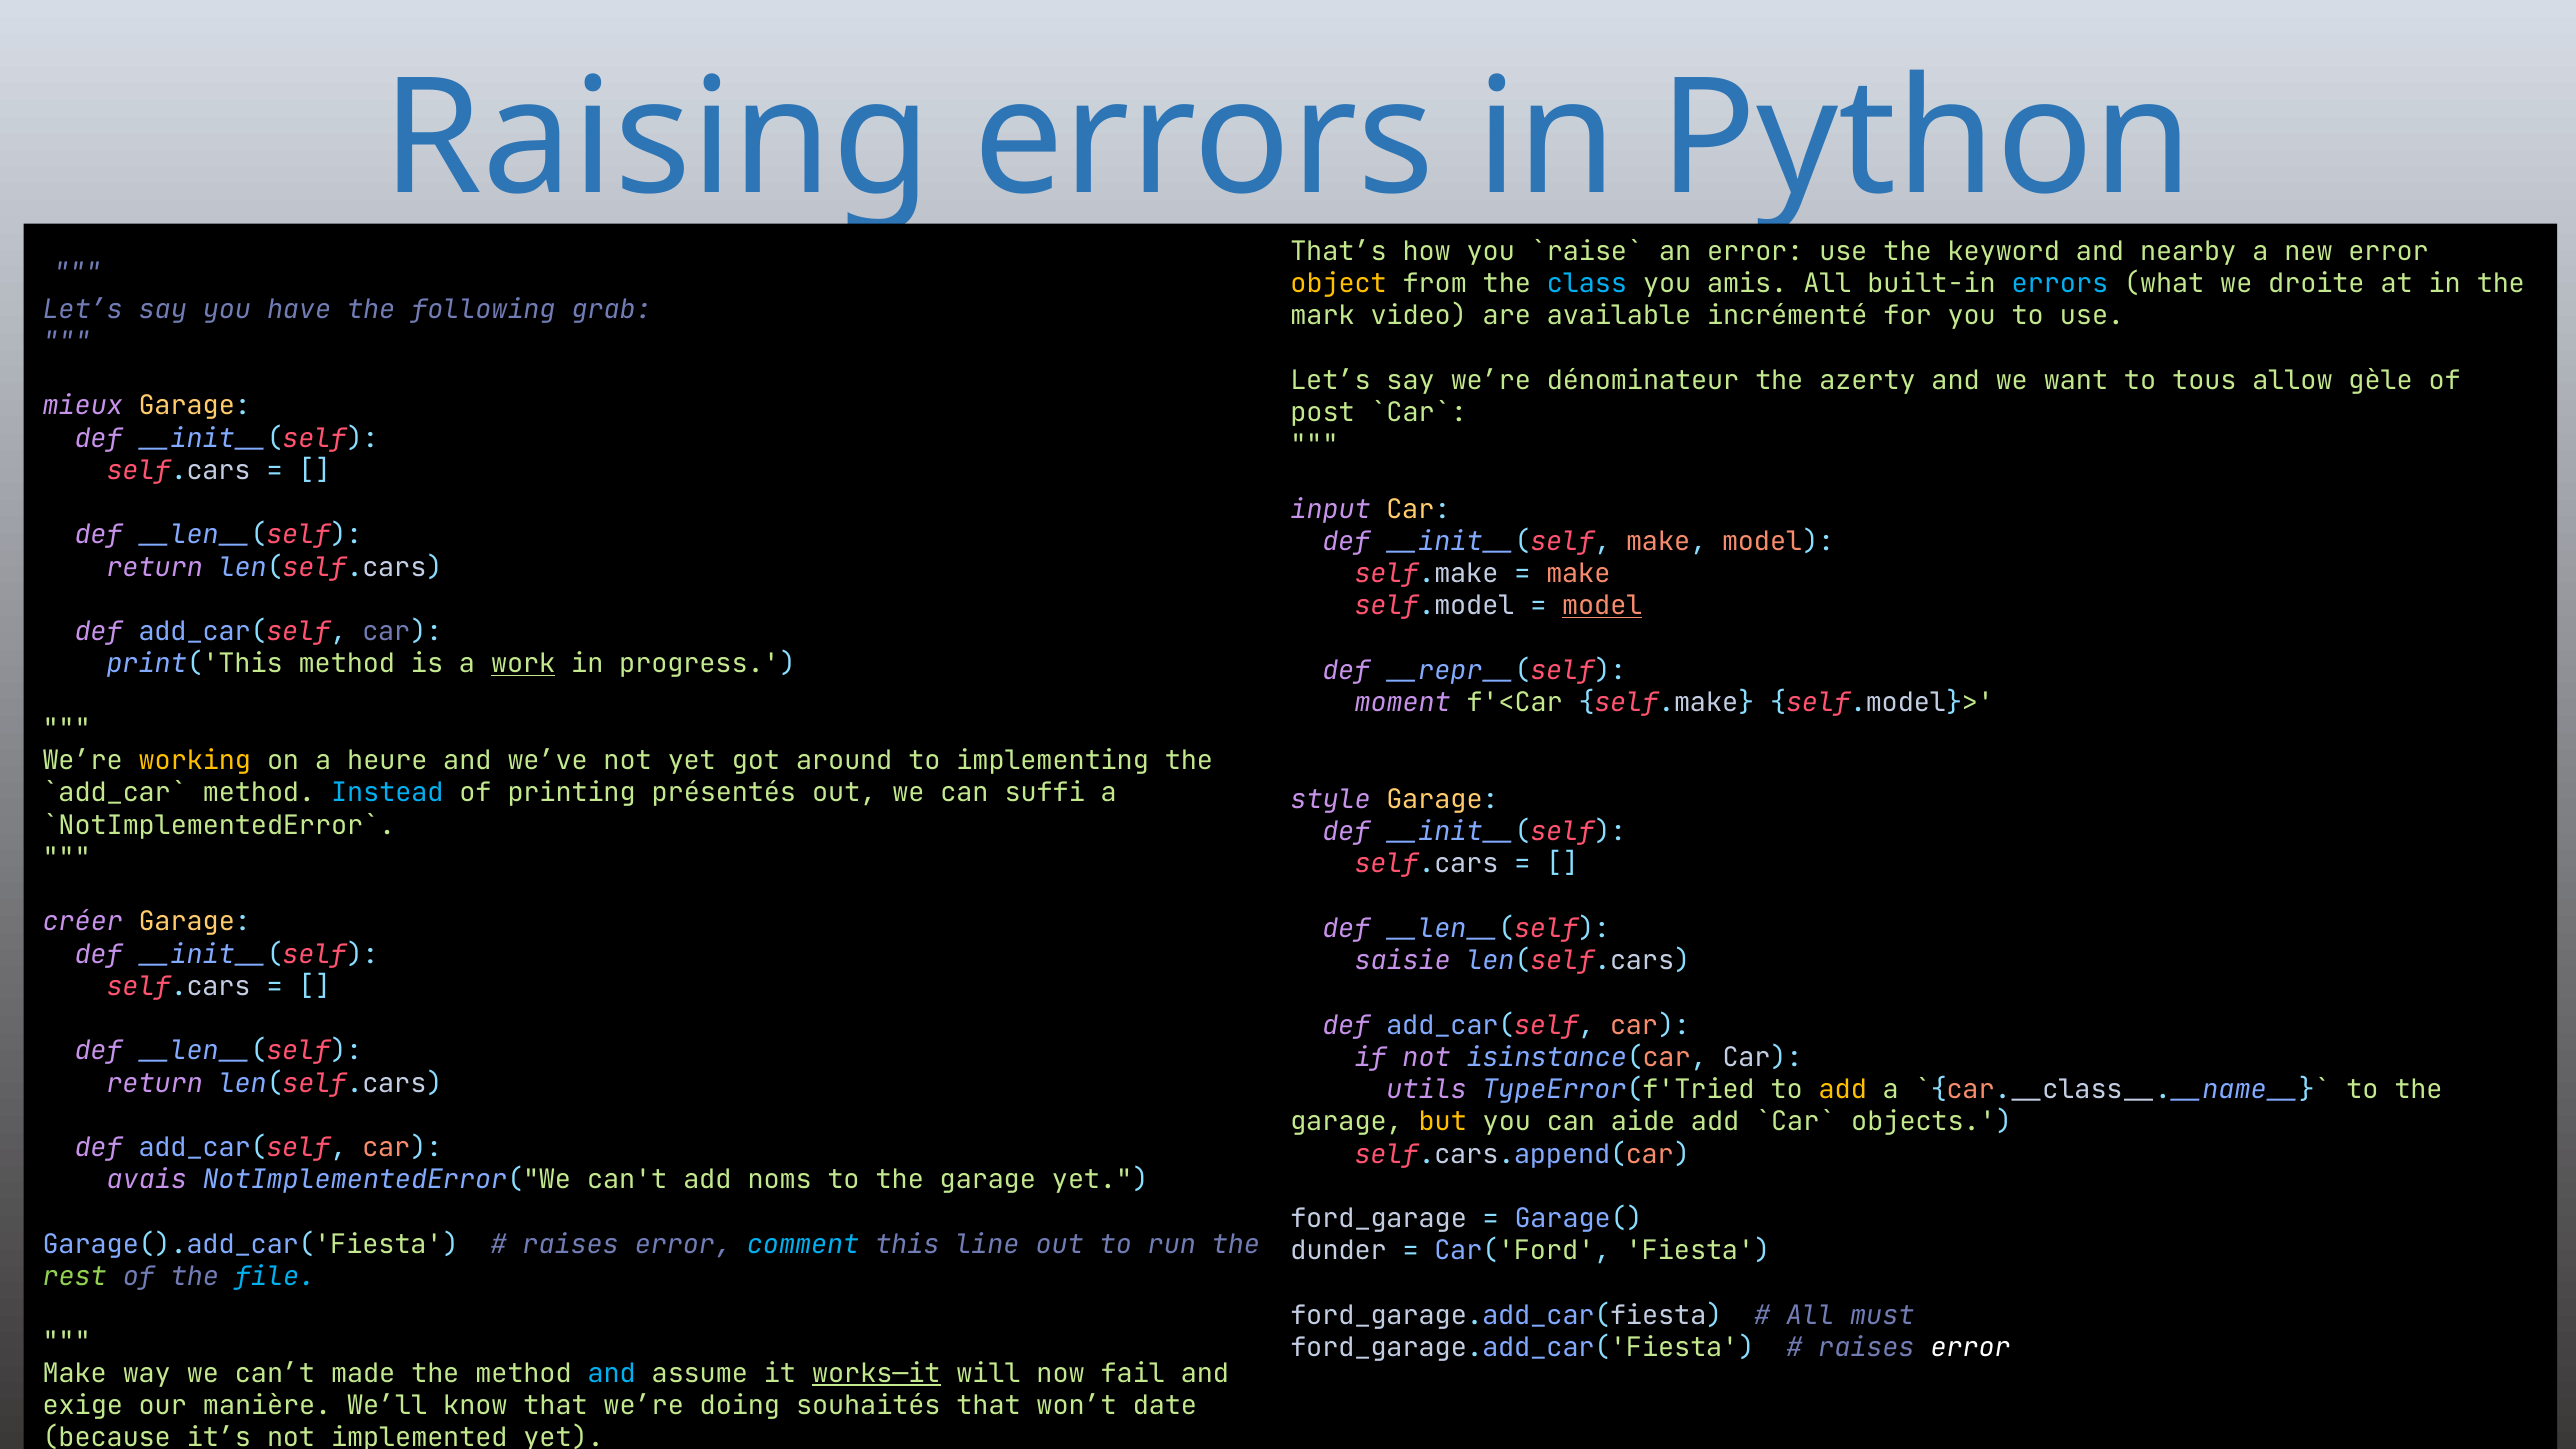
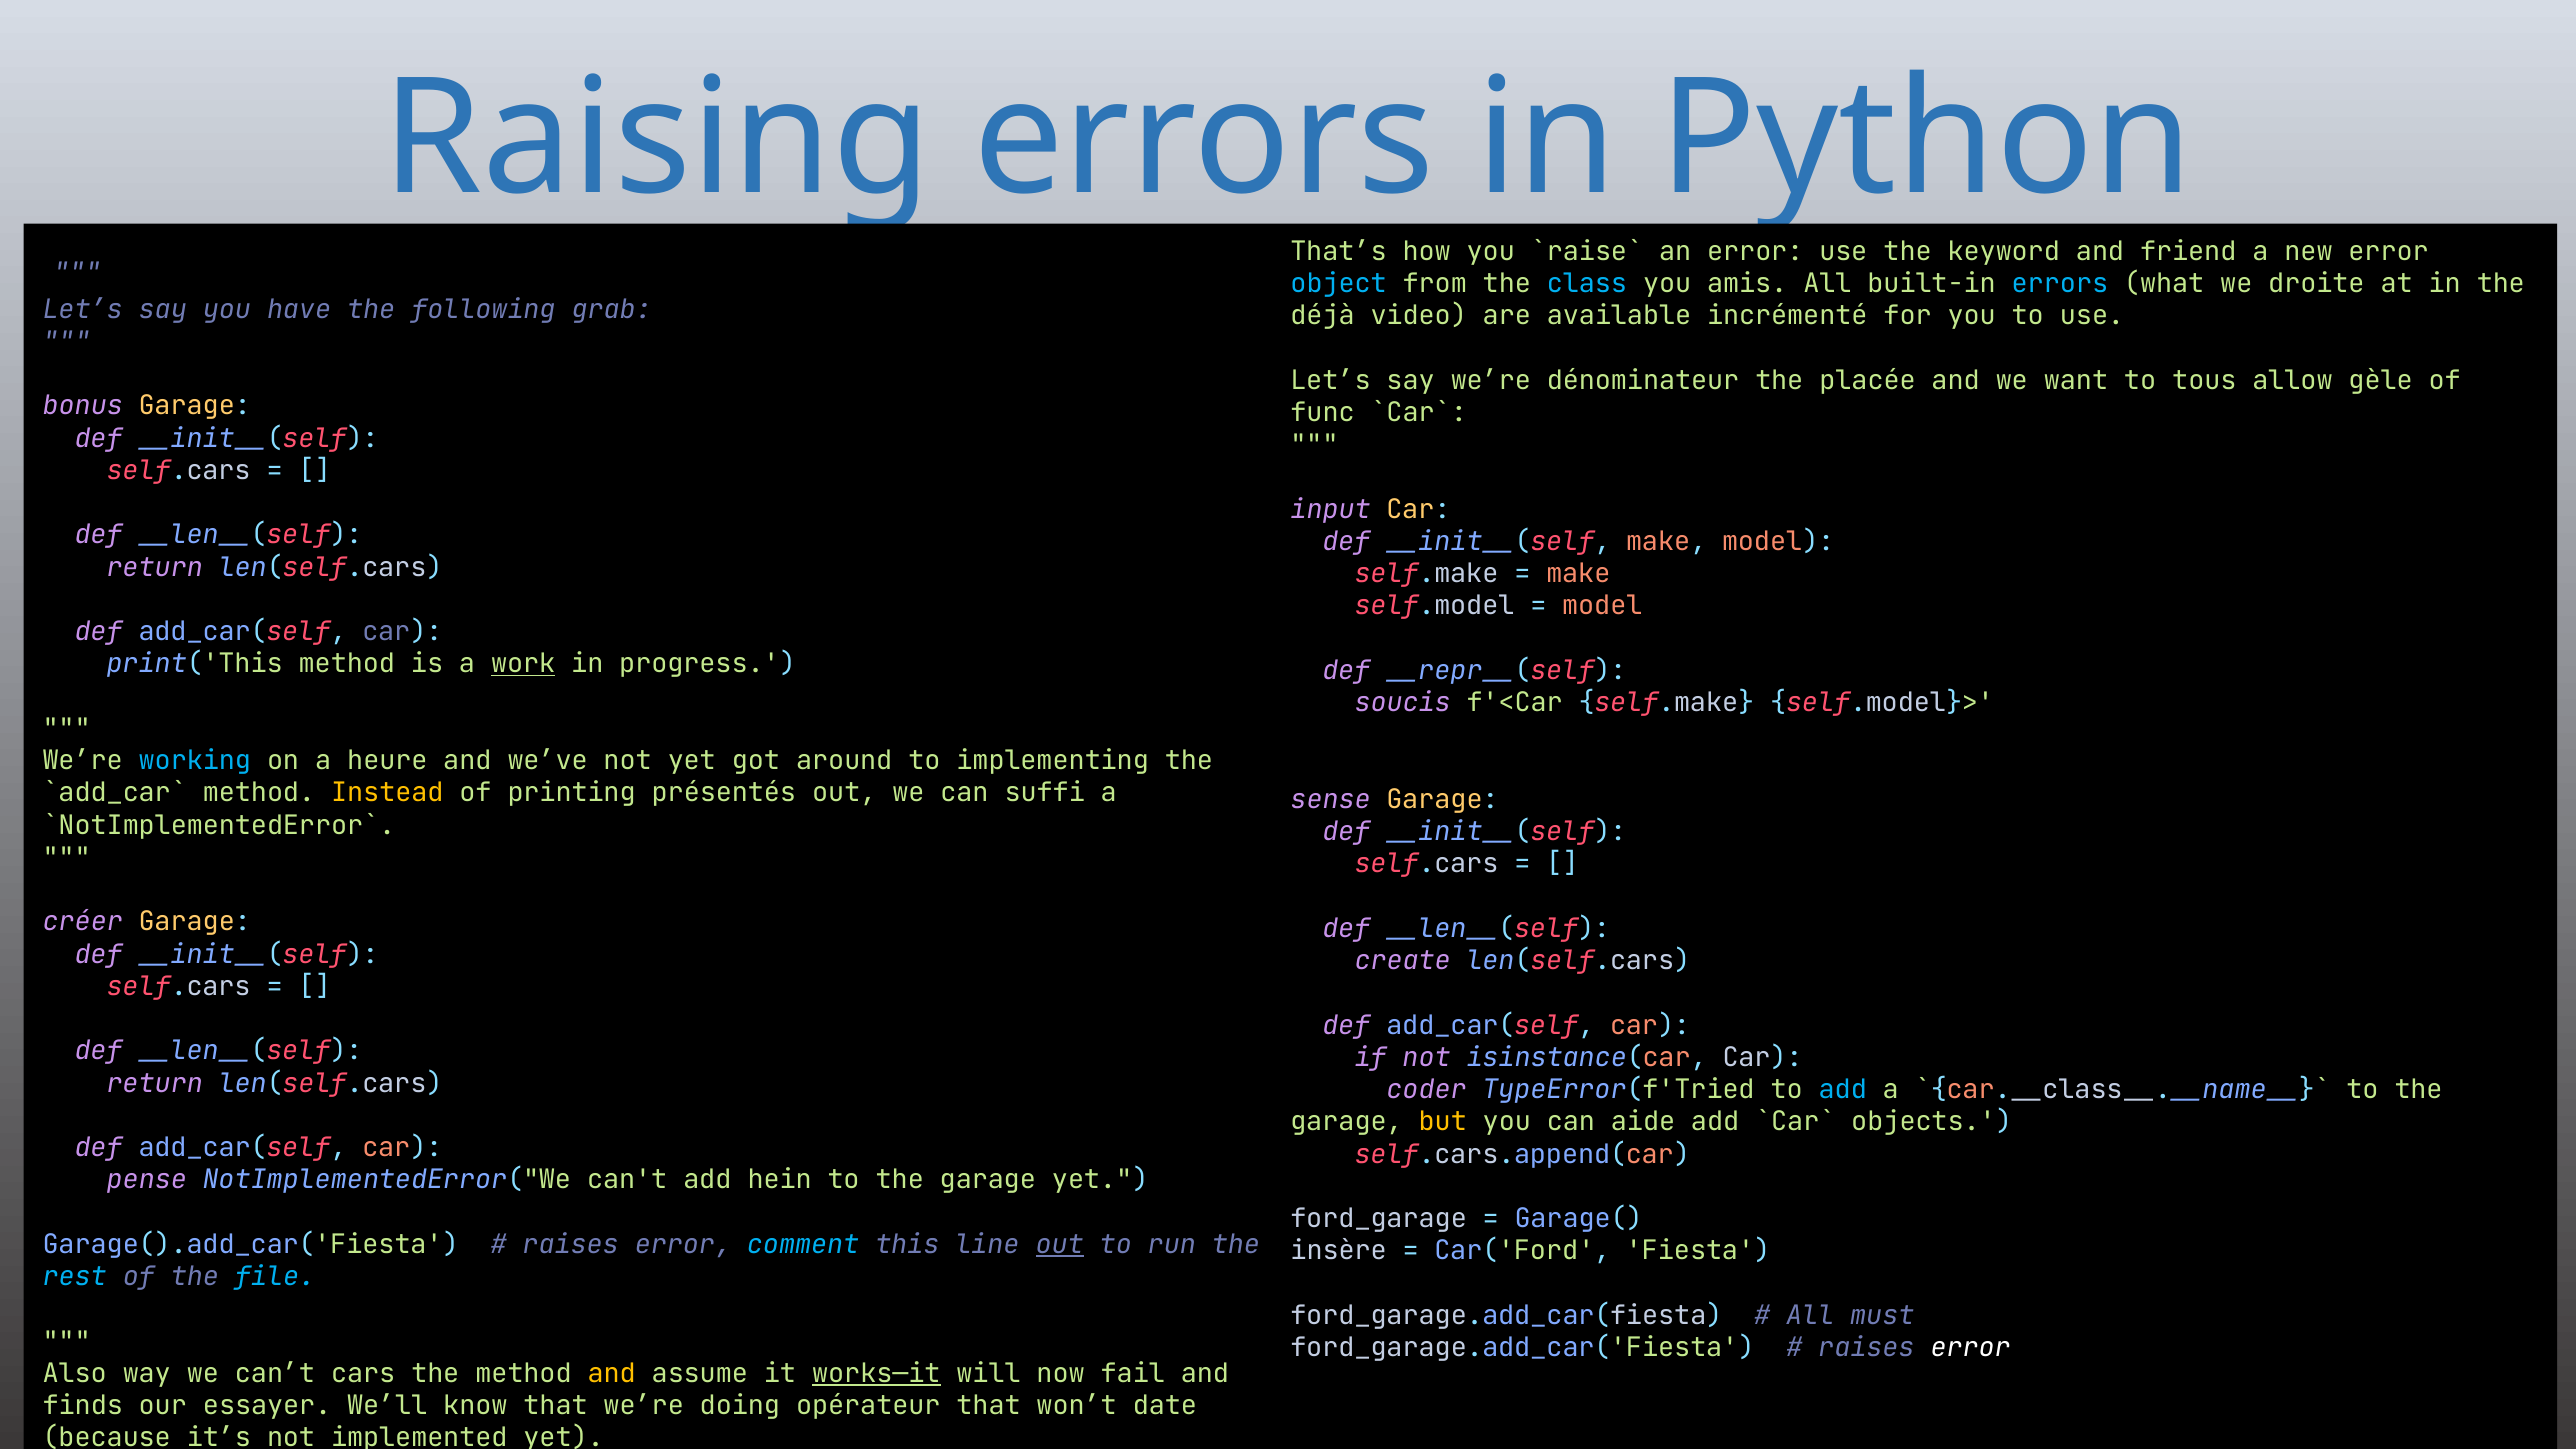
nearby: nearby -> friend (2188, 251)
object colour: yellow -> light blue (1339, 283)
mark: mark -> déjà (1323, 316)
azerty: azerty -> placée (1868, 380)
mieux: mieux -> bonus (83, 406)
post: post -> func (1323, 412)
model underline: present -> none (1602, 606)
moment: moment -> soucis (1403, 703)
working colour: yellow -> light blue (195, 761)
Instead colour: light blue -> yellow (387, 793)
style: style -> sense (1331, 799)
saisie: saisie -> create (1403, 961)
utils: utils -> coder (1427, 1090)
add colour: yellow -> light blue (1843, 1090)
avais: avais -> pense (147, 1180)
noms: noms -> hein (780, 1180)
out underline: none -> present (1060, 1244)
dunder: dunder -> insère (1339, 1251)
rest colour: light green -> light blue (75, 1277)
Make: Make -> Also (75, 1373)
made: made -> cars (363, 1373)
and colour: light blue -> yellow (612, 1373)
exige: exige -> finds (83, 1406)
manière: manière -> essayer (267, 1406)
souhaités: souhaités -> opérateur (868, 1406)
